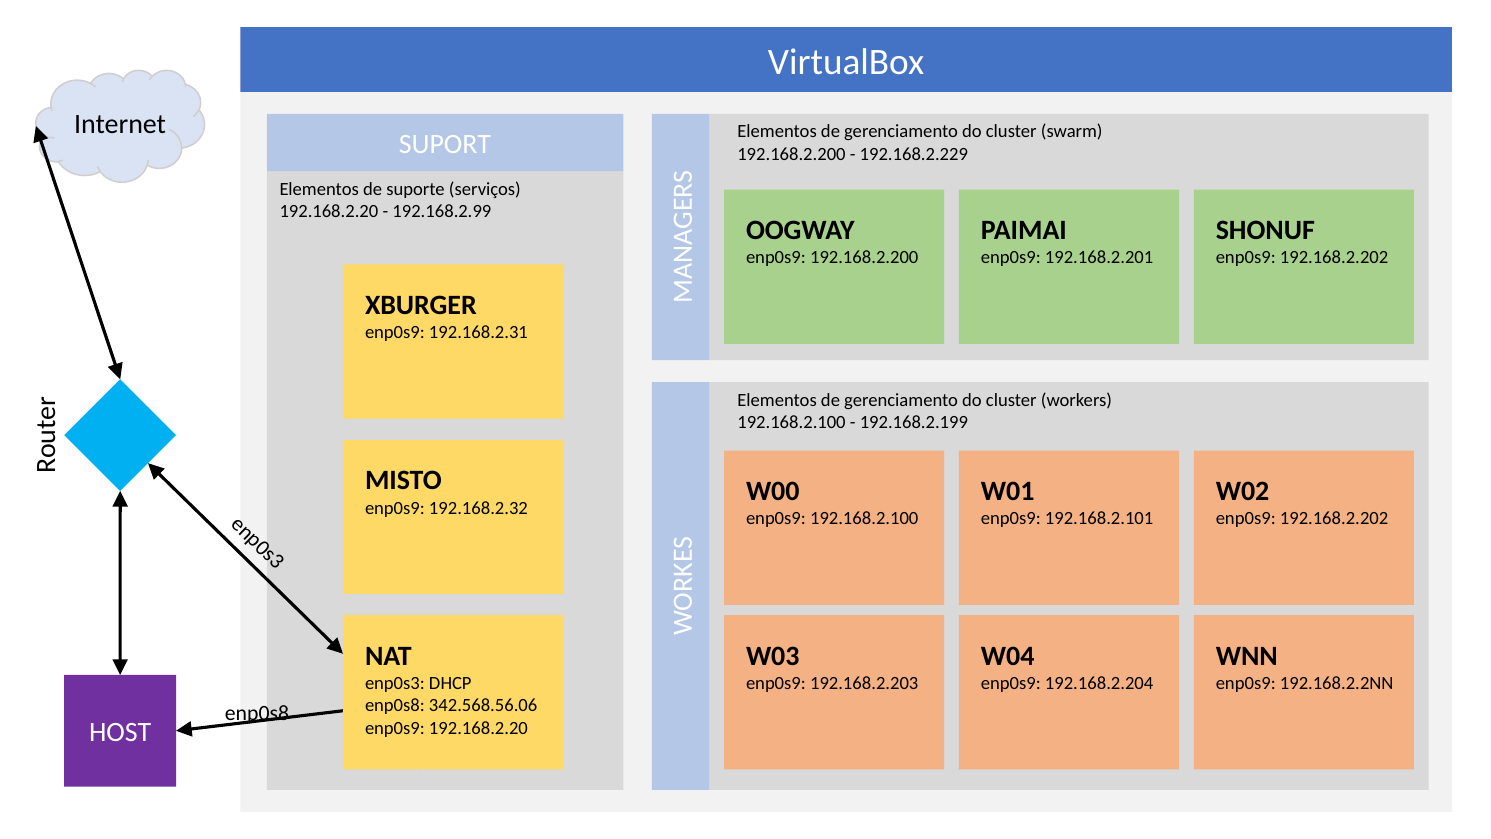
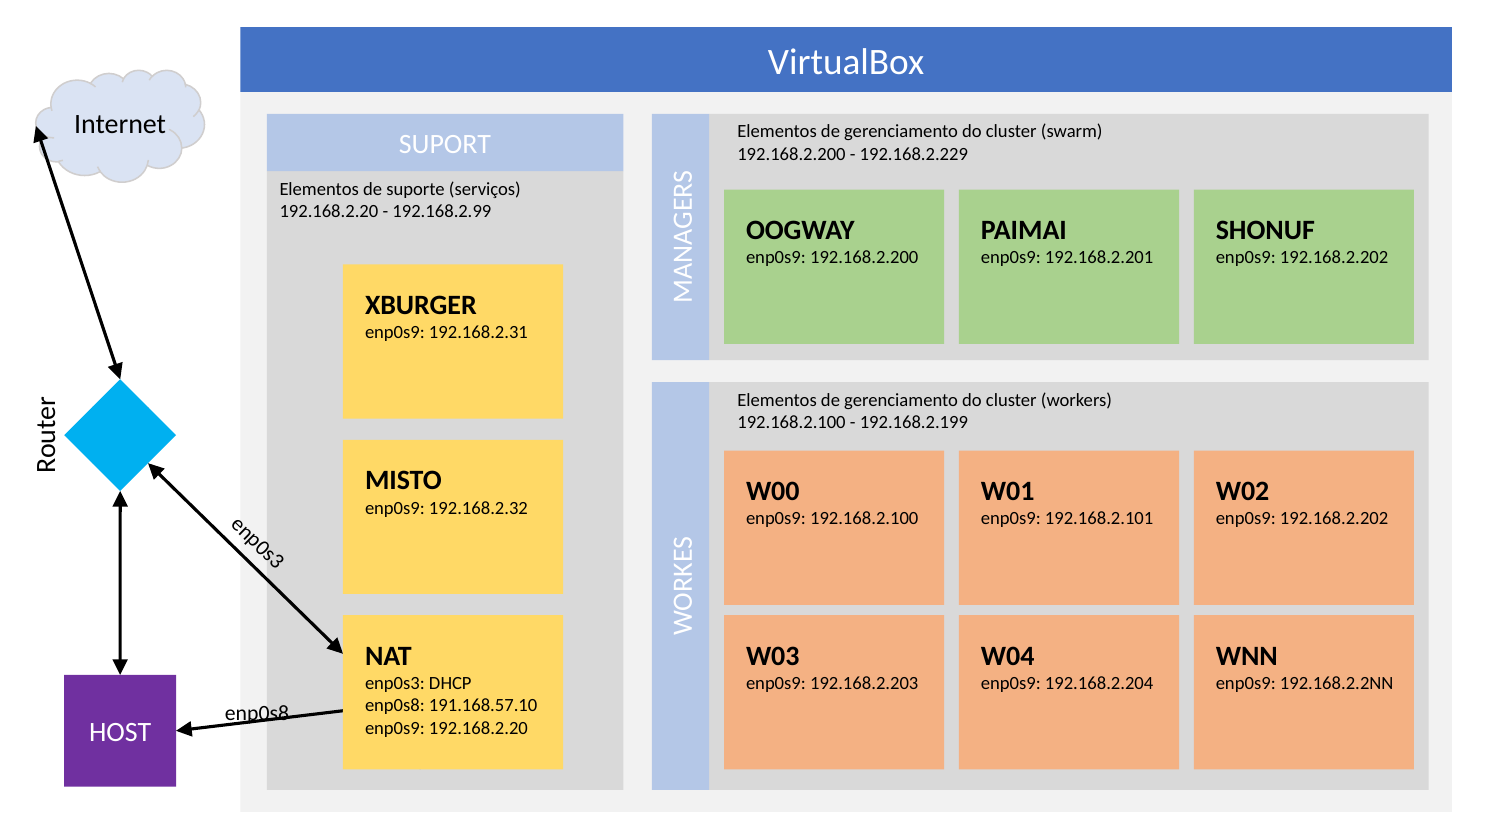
342.568.56.06: 342.568.56.06 -> 191.168.57.10 (483, 705)
